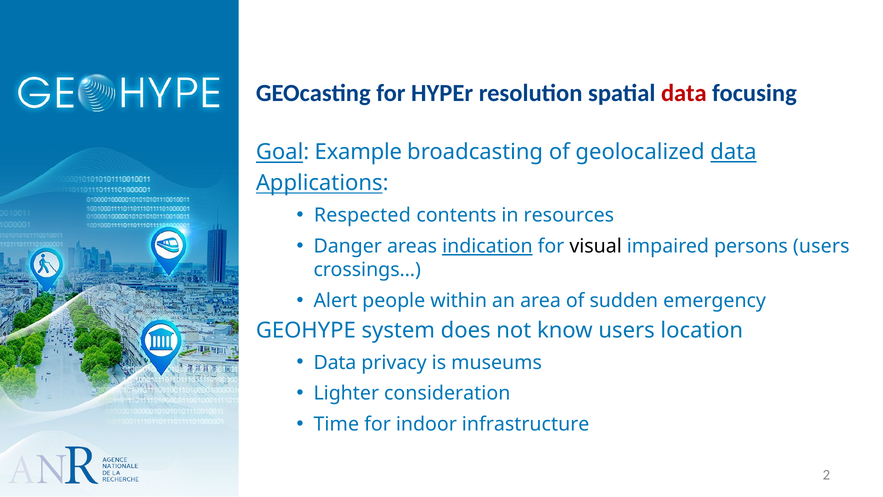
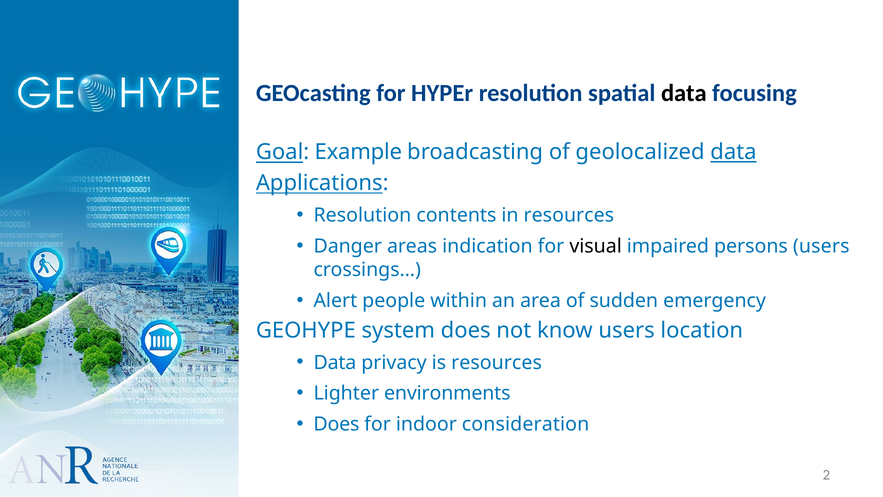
data colour: red -> black (684, 93)
Respected: Respected -> Resolution (362, 215)
indication underline: present -> none (487, 246)
is museums: museums -> resources (497, 362)
consideration: consideration -> environments (447, 393)
Time: Time -> Does (336, 424)
infrastructure: infrastructure -> consideration (526, 424)
